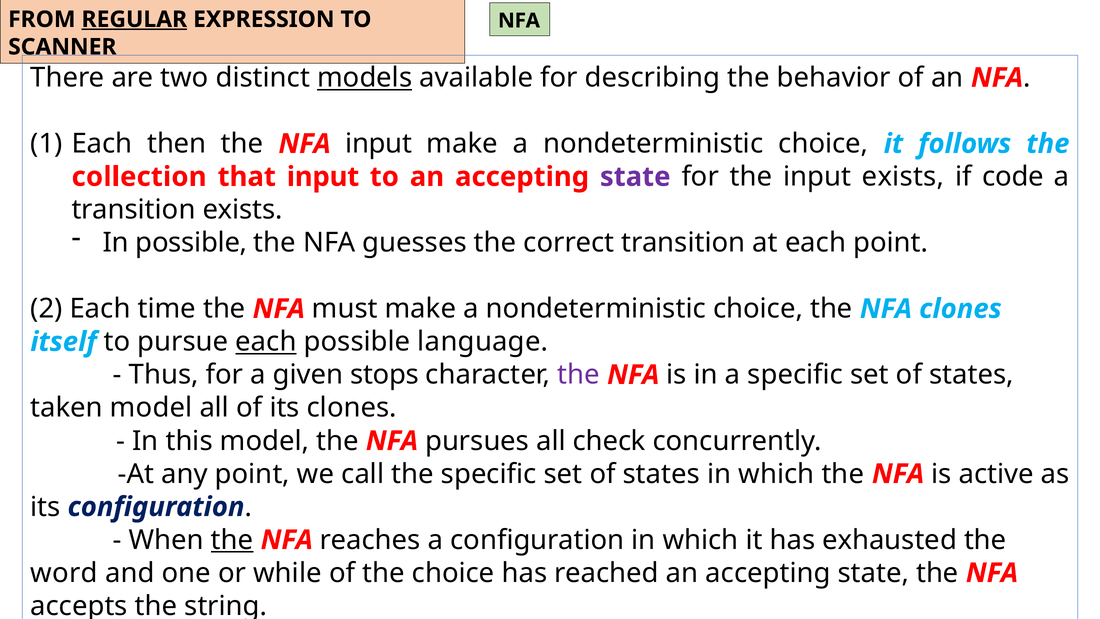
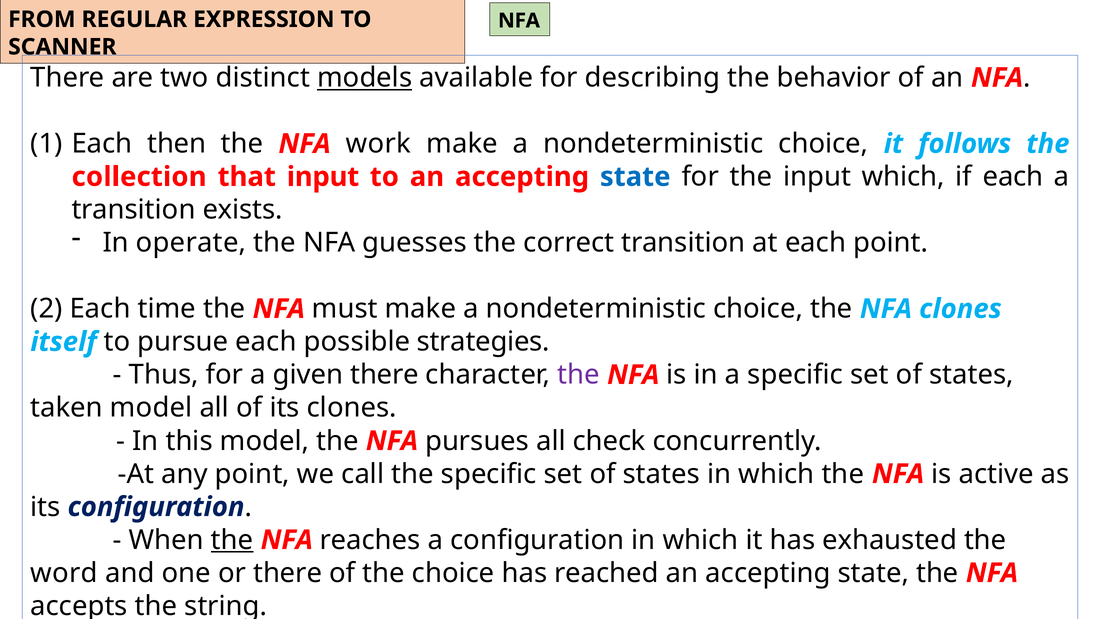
REGULAR underline: present -> none (134, 19)
NFA input: input -> work (378, 144)
state colour: purple -> blue (635, 177)
input exists: exists -> which (903, 177)
if code: code -> each (1013, 177)
In possible: possible -> operate (191, 243)
each underline: present -> none (266, 342)
language: language -> strategies (483, 342)
given stops: stops -> there (385, 375)
or while: while -> there (288, 573)
